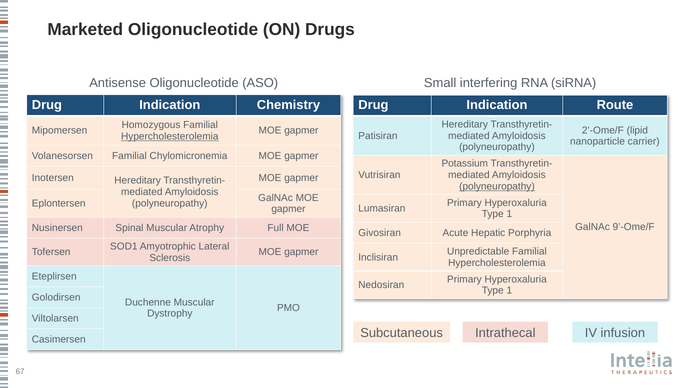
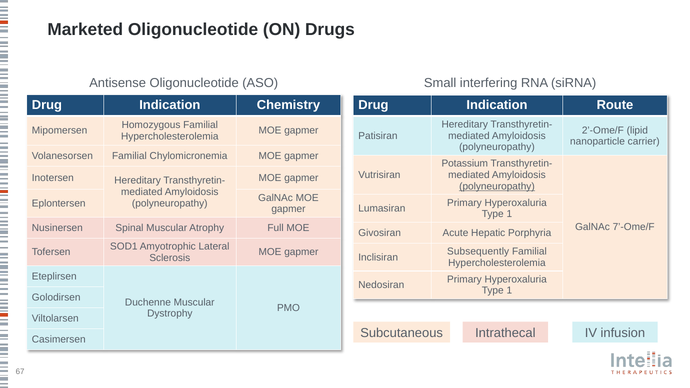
Hypercholesterolemia underline: present -> none (170, 136)
9’-Ome/F: 9’-Ome/F -> 7’-Ome/F (634, 227)
Unpredictable: Unpredictable -> Subsequently (478, 252)
